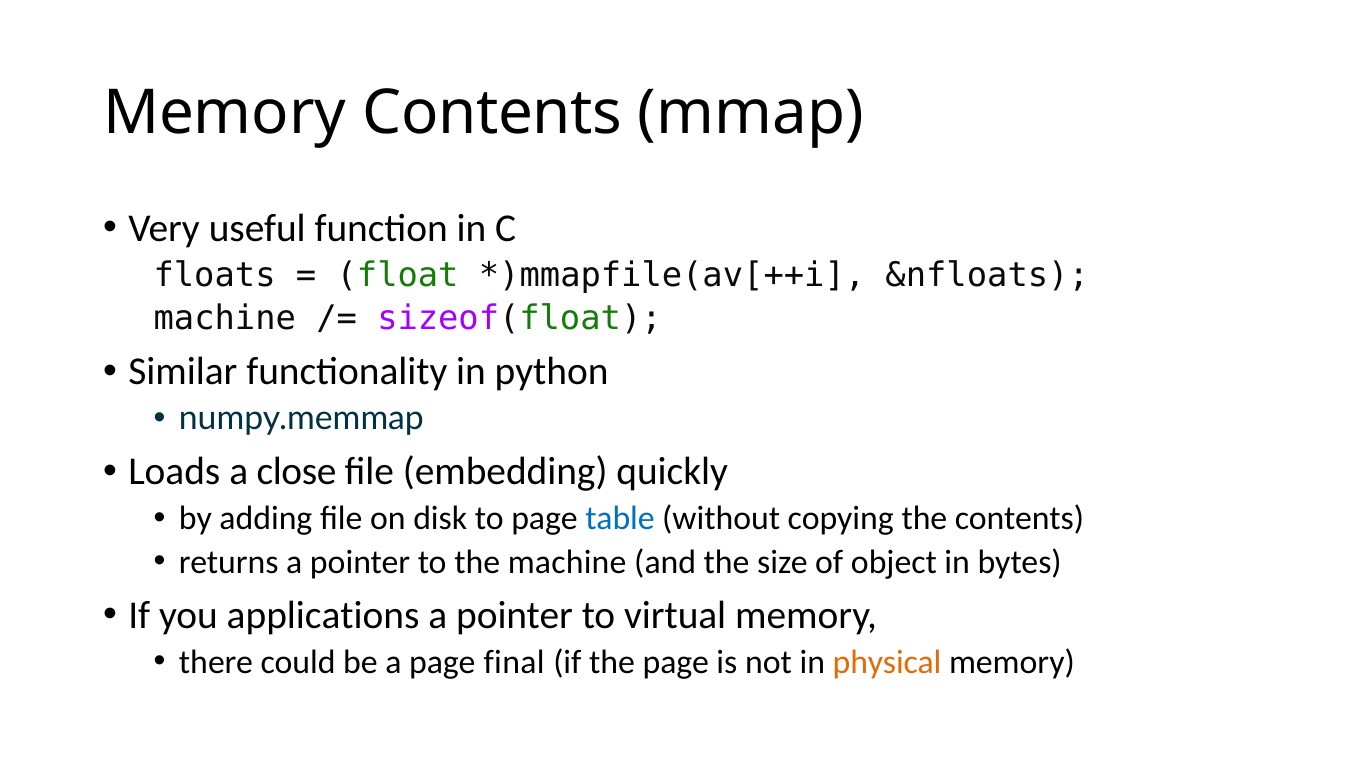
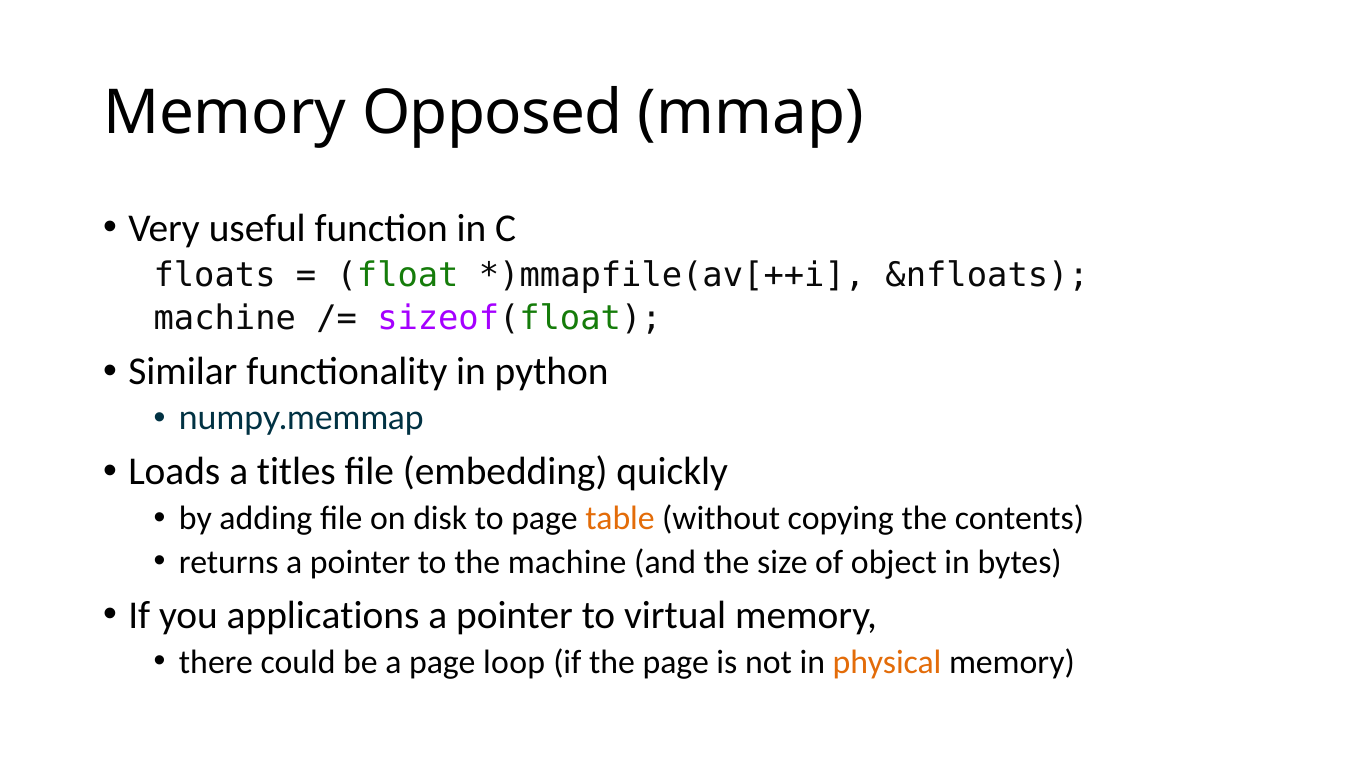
Memory Contents: Contents -> Opposed (493, 114)
close: close -> titles (296, 472)
table colour: blue -> orange (620, 518)
final: final -> loop (514, 662)
